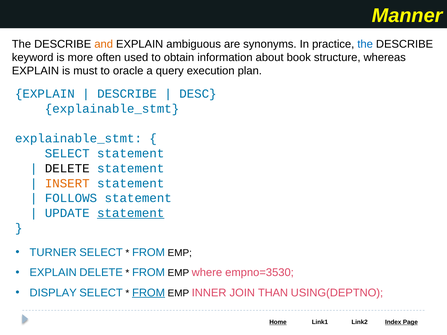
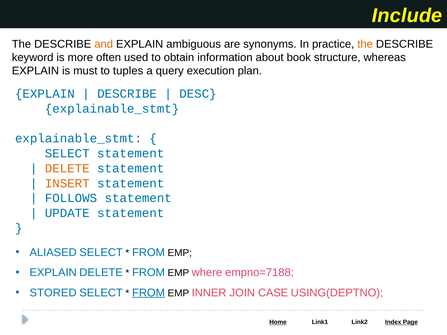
Manner: Manner -> Include (407, 16)
the colour: blue -> orange (365, 44)
oracle: oracle -> tuples (128, 71)
DELETE colour: black -> orange (67, 168)
statement underline: present -> none (131, 213)
TURNER: TURNER -> ALIASED (53, 253)
empno=3530: empno=3530 -> empno=7188 (260, 273)
DISPLAY: DISPLAY -> STORED (53, 293)
THAN: THAN -> CASE (273, 293)
